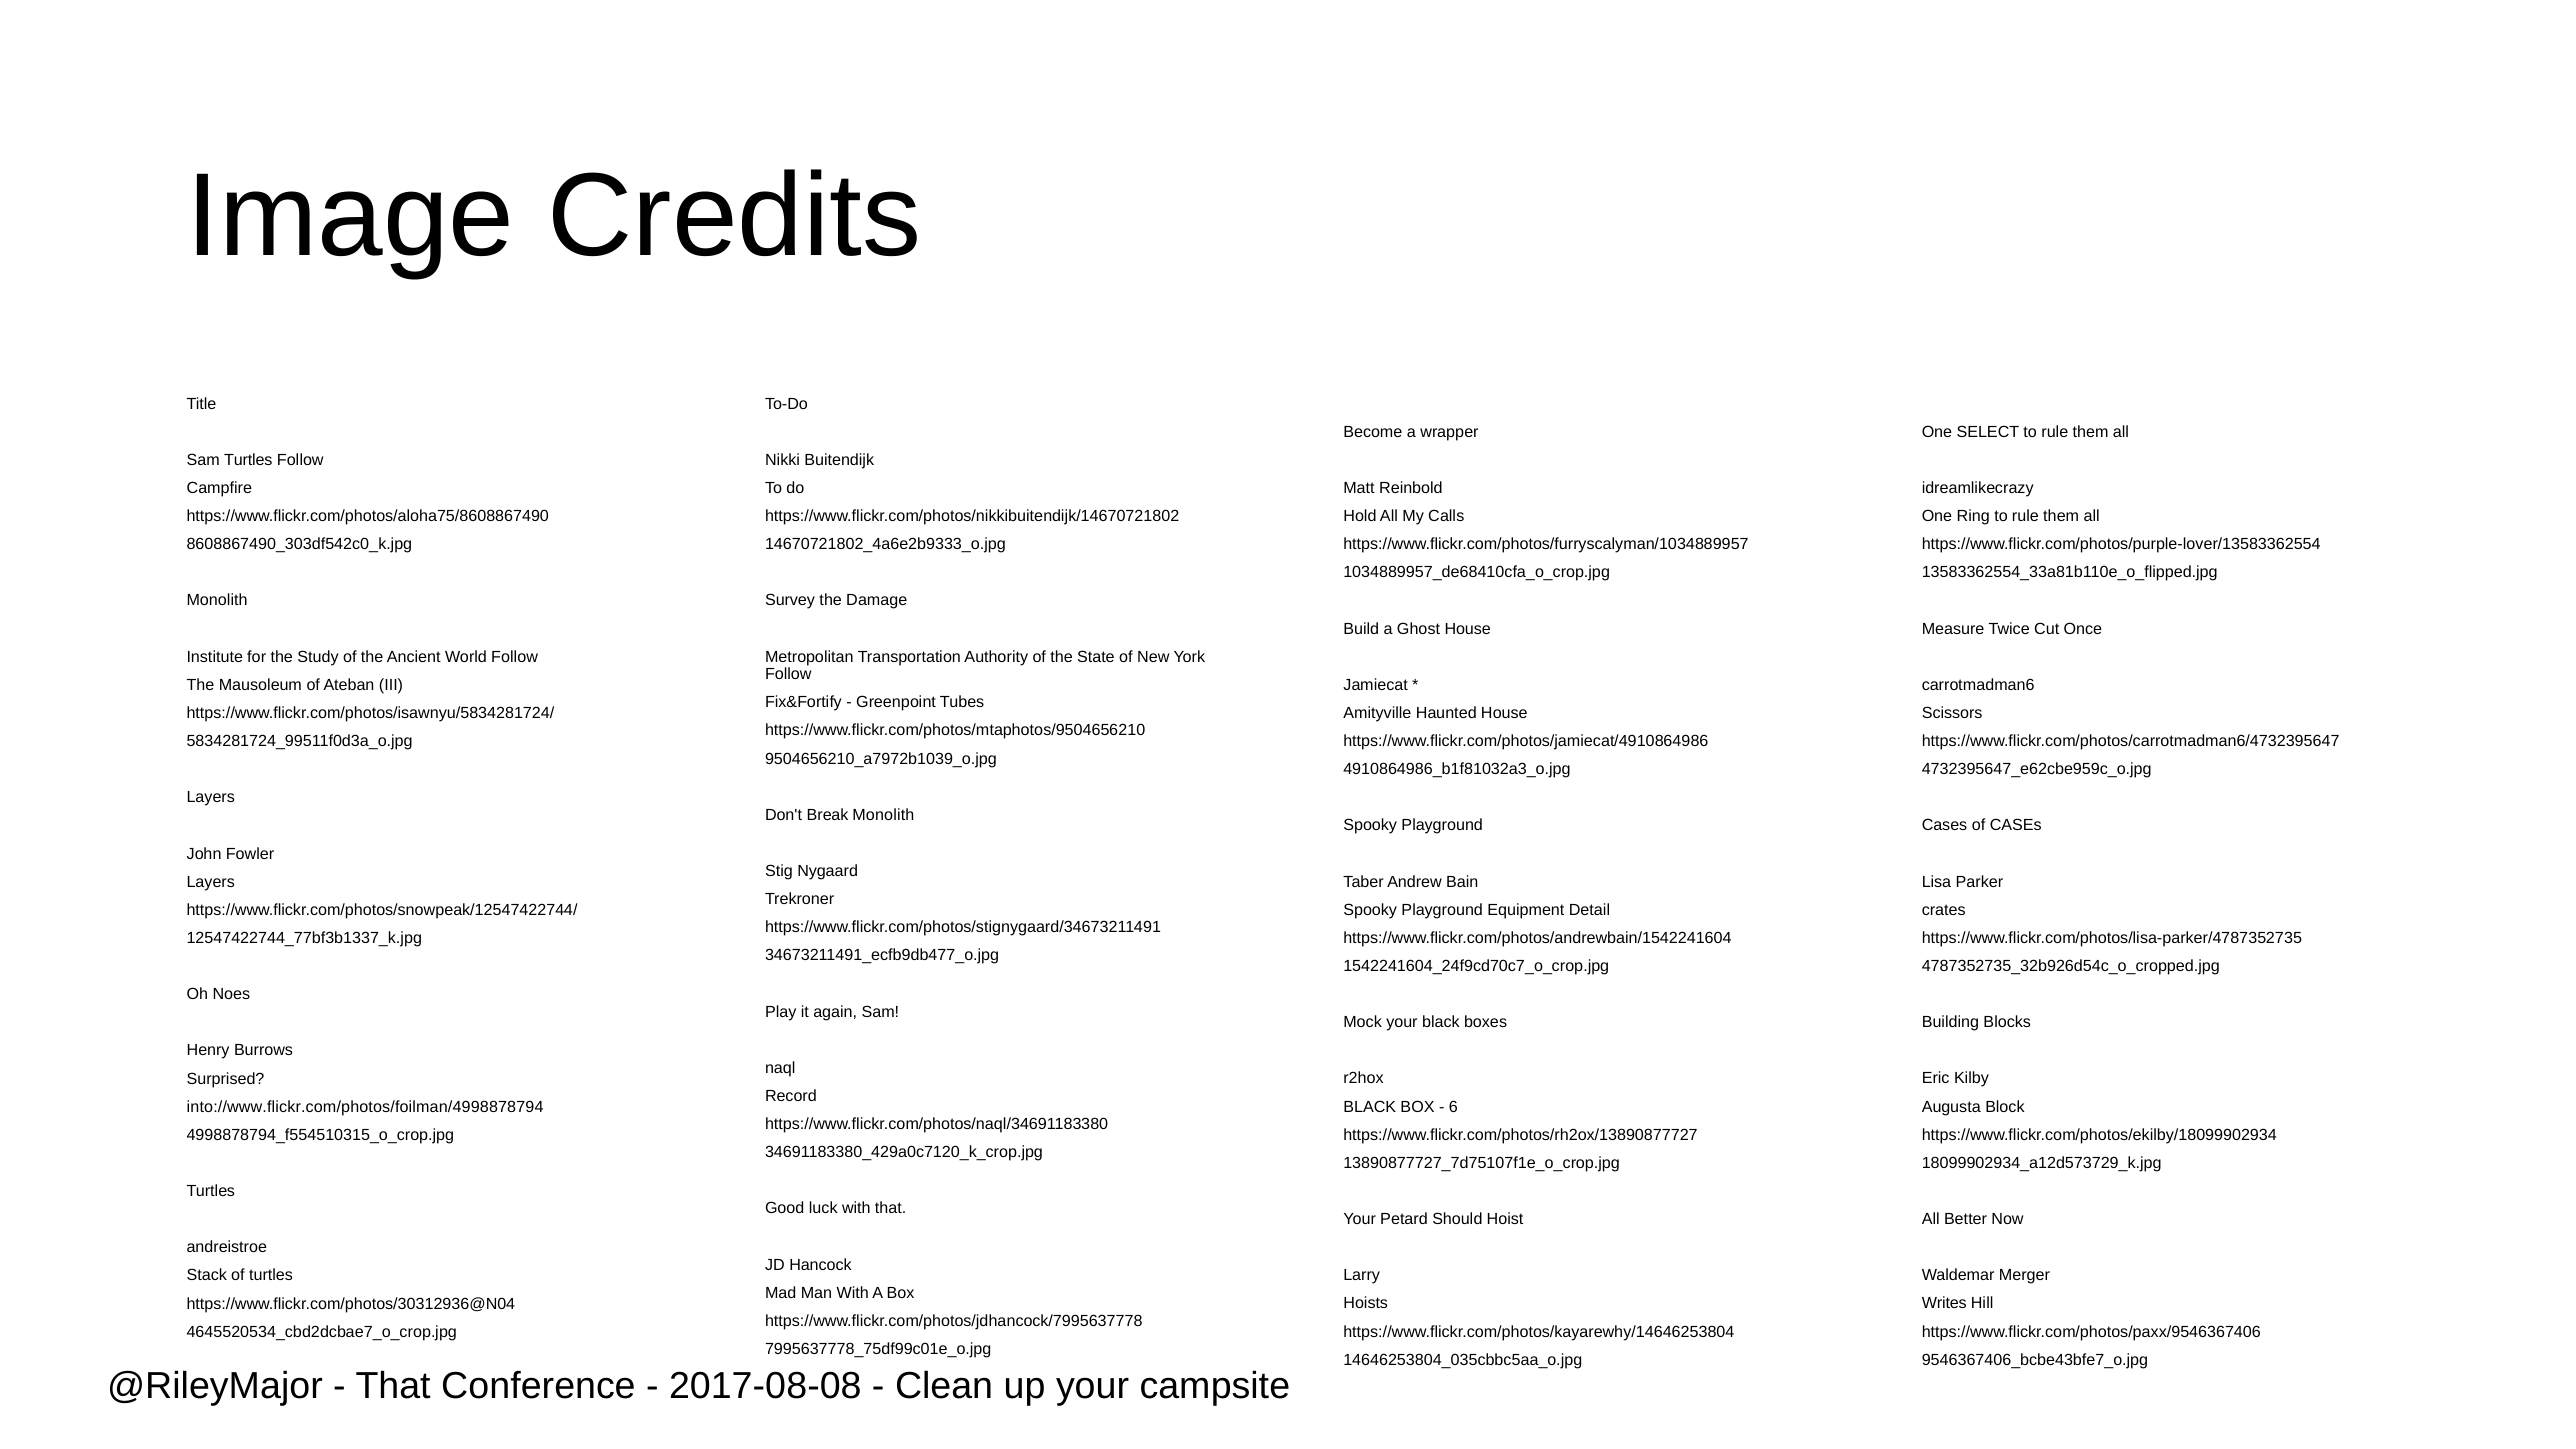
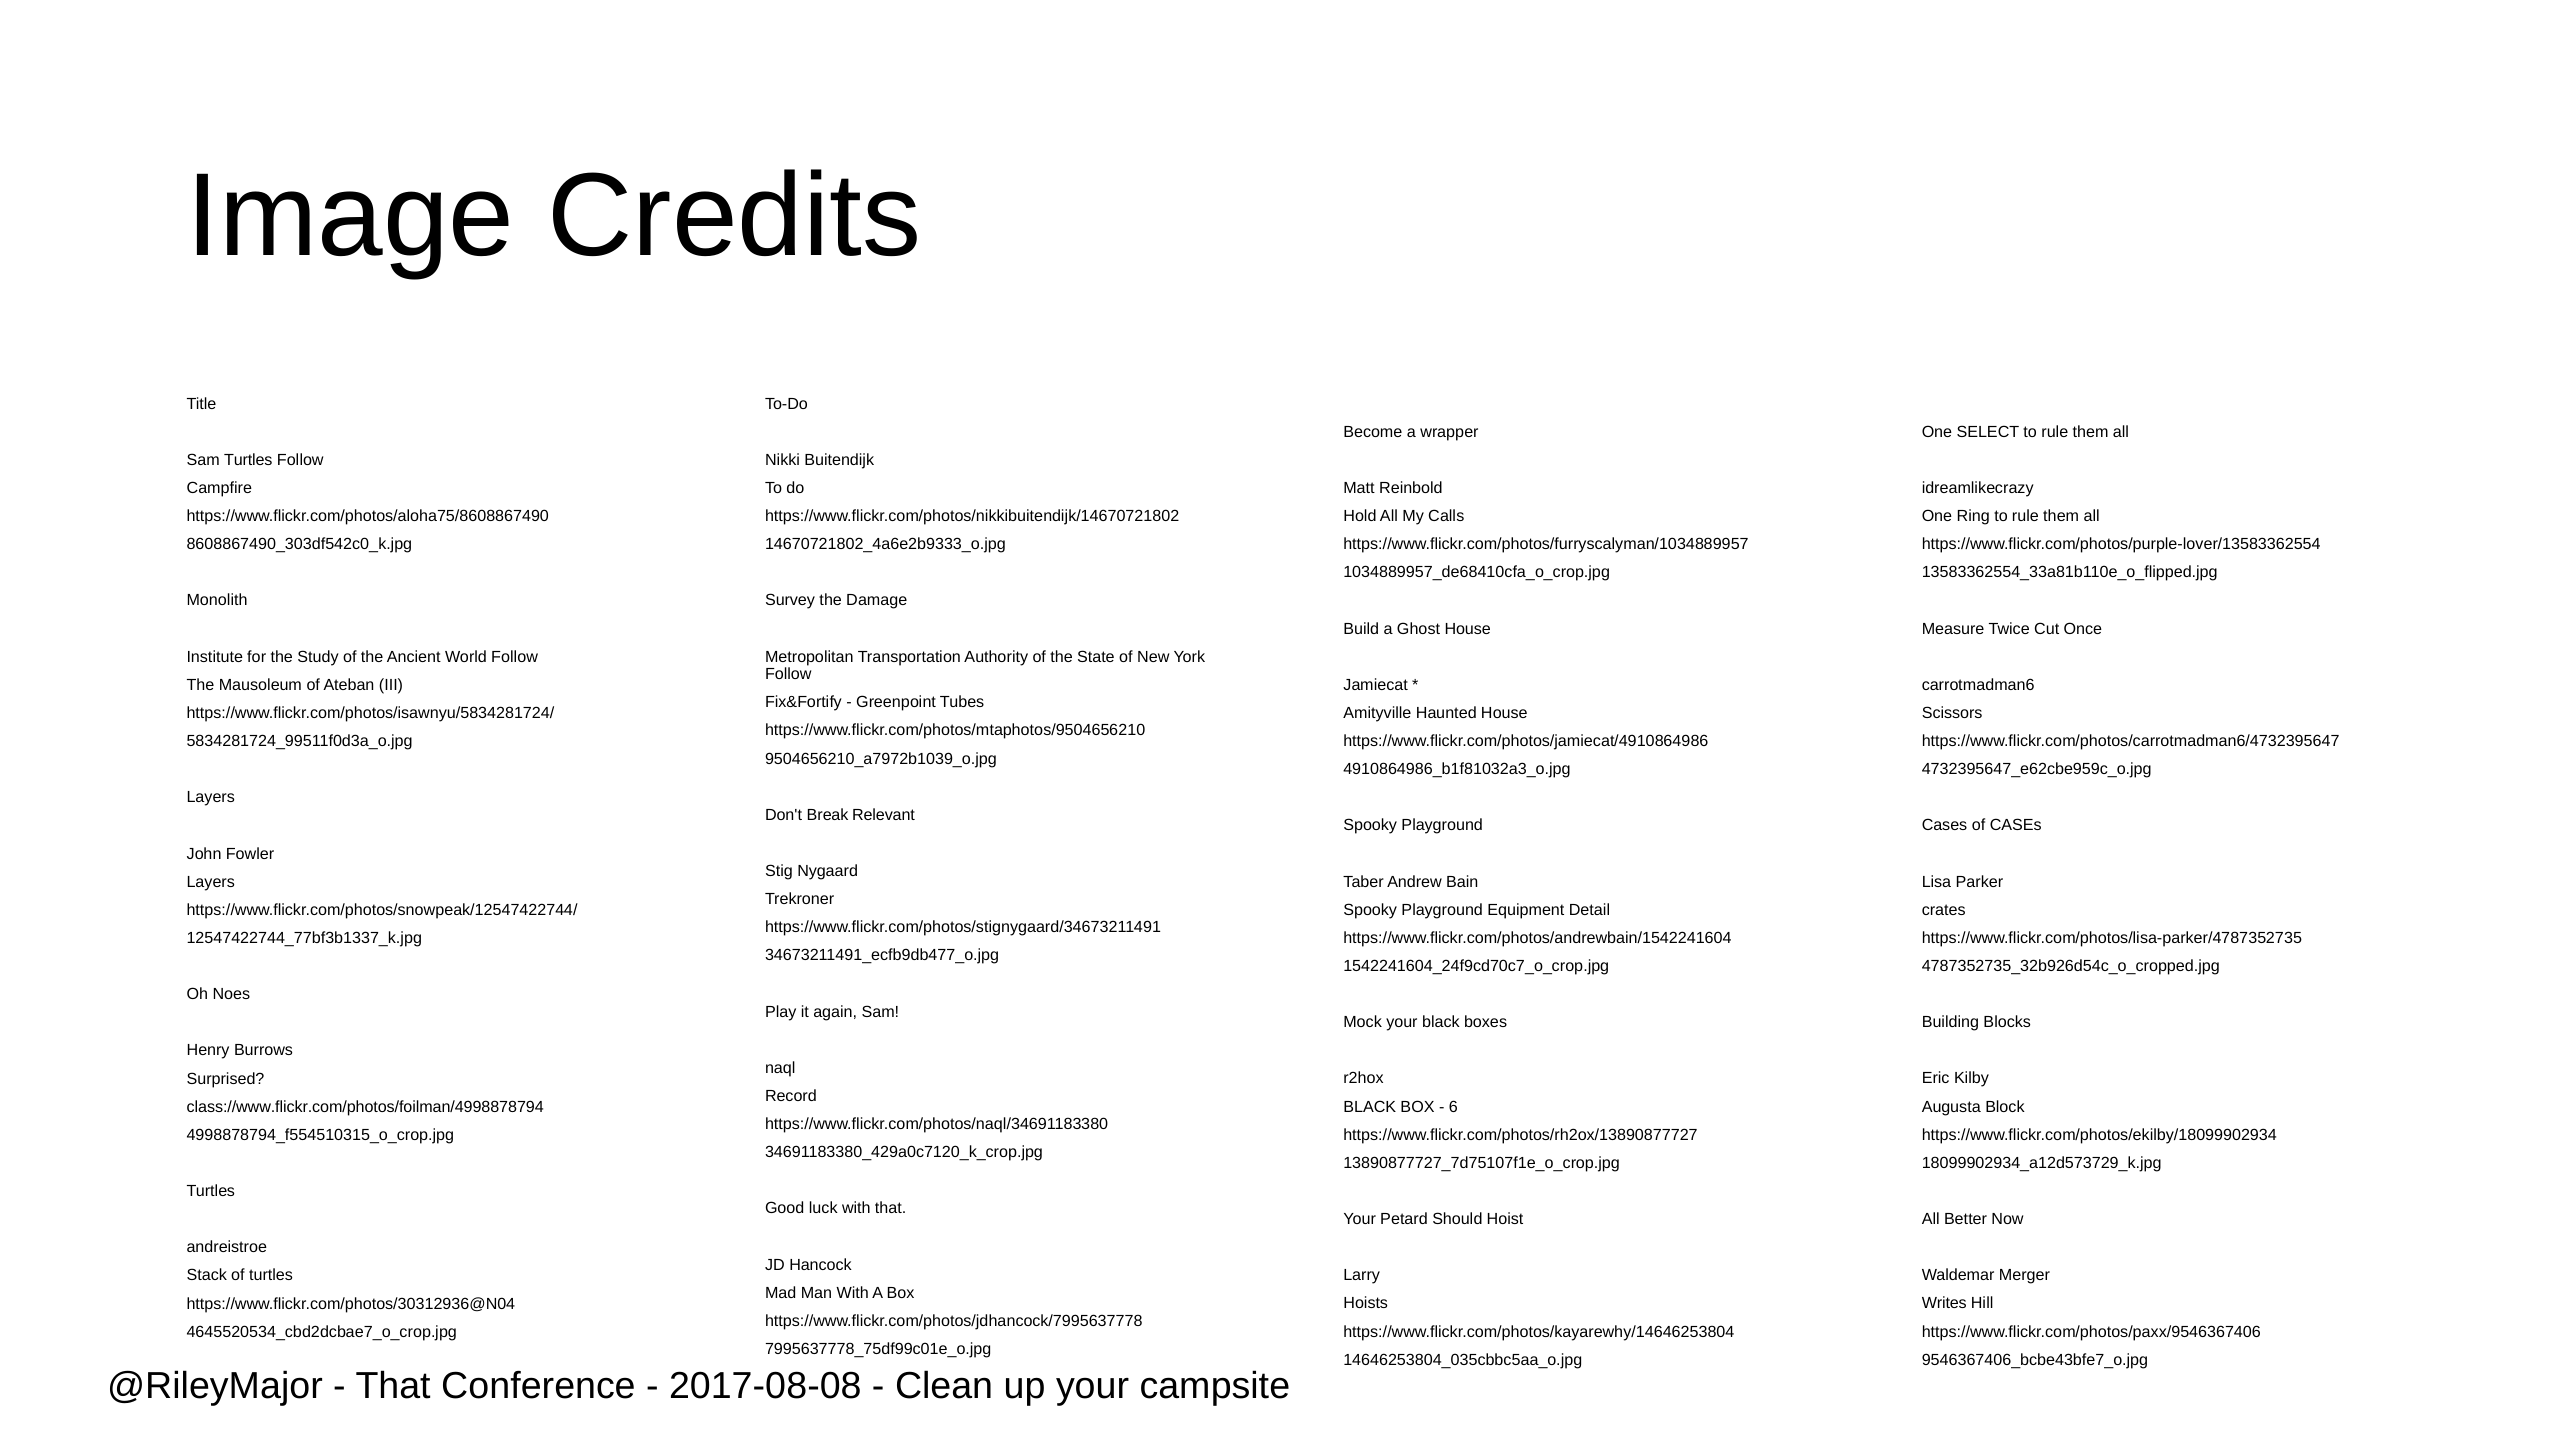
Break Monolith: Monolith -> Relevant (883, 815)
into://www.flickr.com/photos/foilman/4998878794: into://www.flickr.com/photos/foilman/4998878794 -> class://www.flickr.com/photos/foilman/4998878794 (365, 1107)
